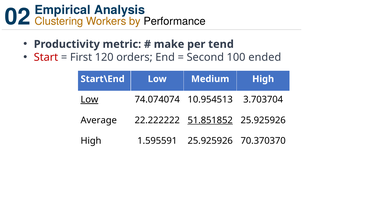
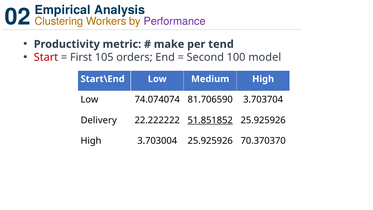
Performance colour: black -> purple (175, 21)
120: 120 -> 105 (104, 57)
ended: ended -> model (265, 57)
Low underline: present -> none (89, 99)
10.954513: 10.954513 -> 81.706590 (210, 99)
Average: Average -> Delivery (99, 120)
1.595591: 1.595591 -> 3.703004 (157, 141)
